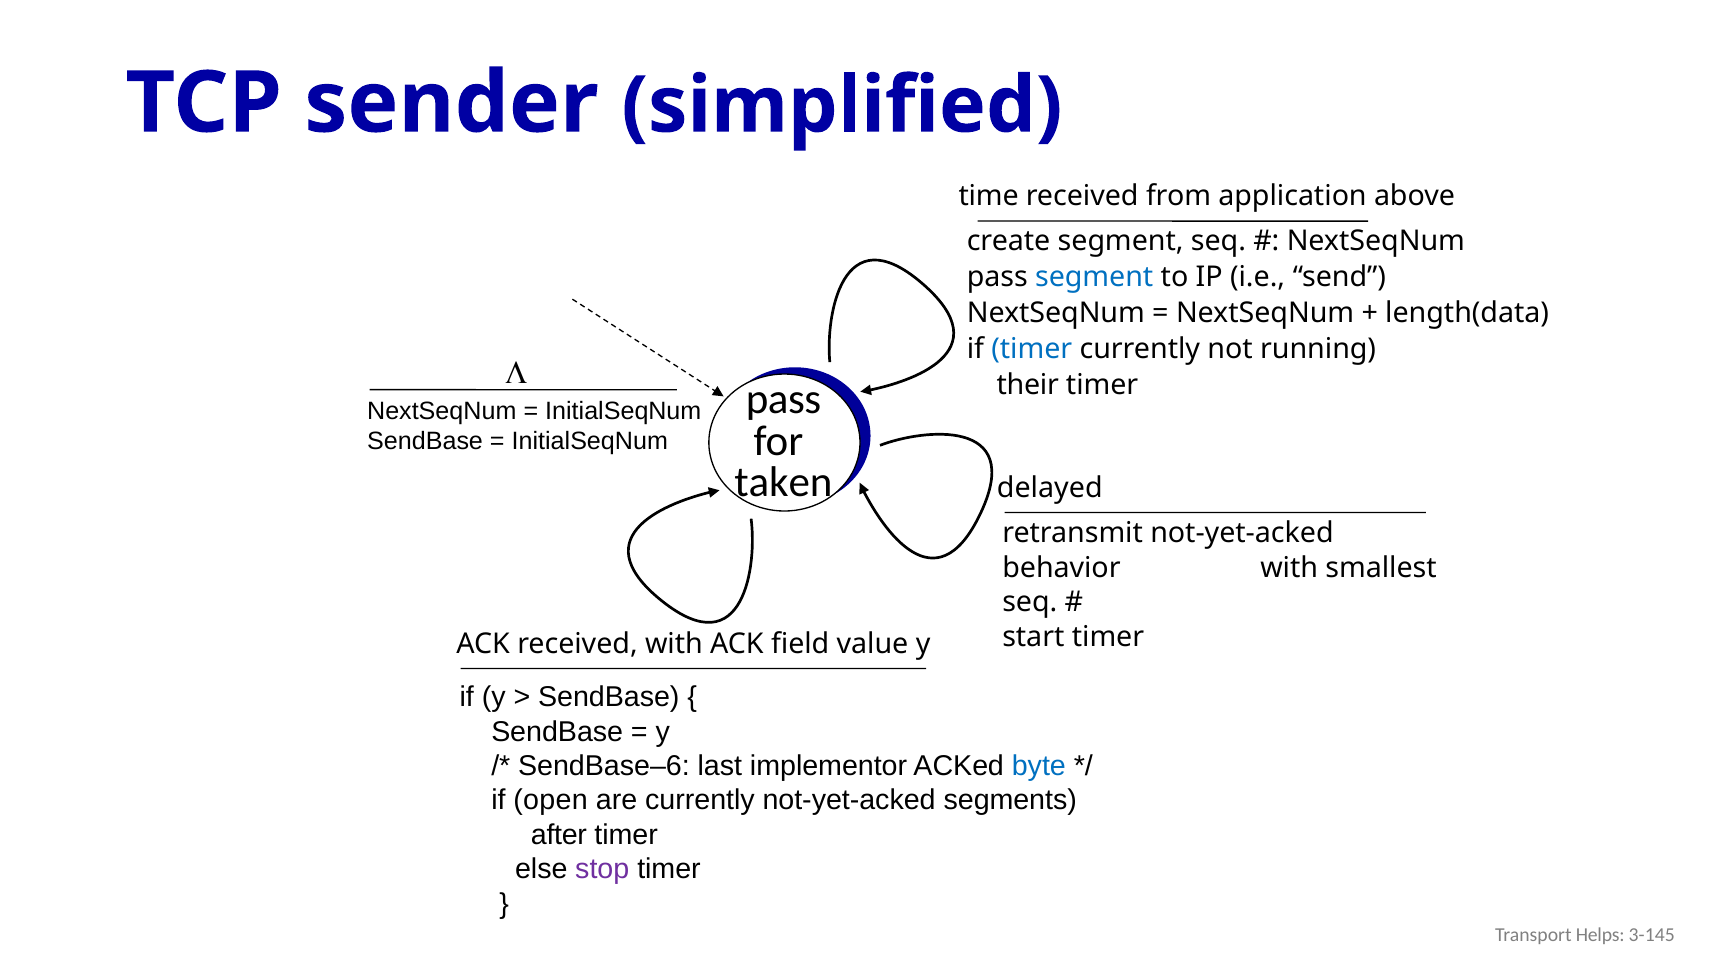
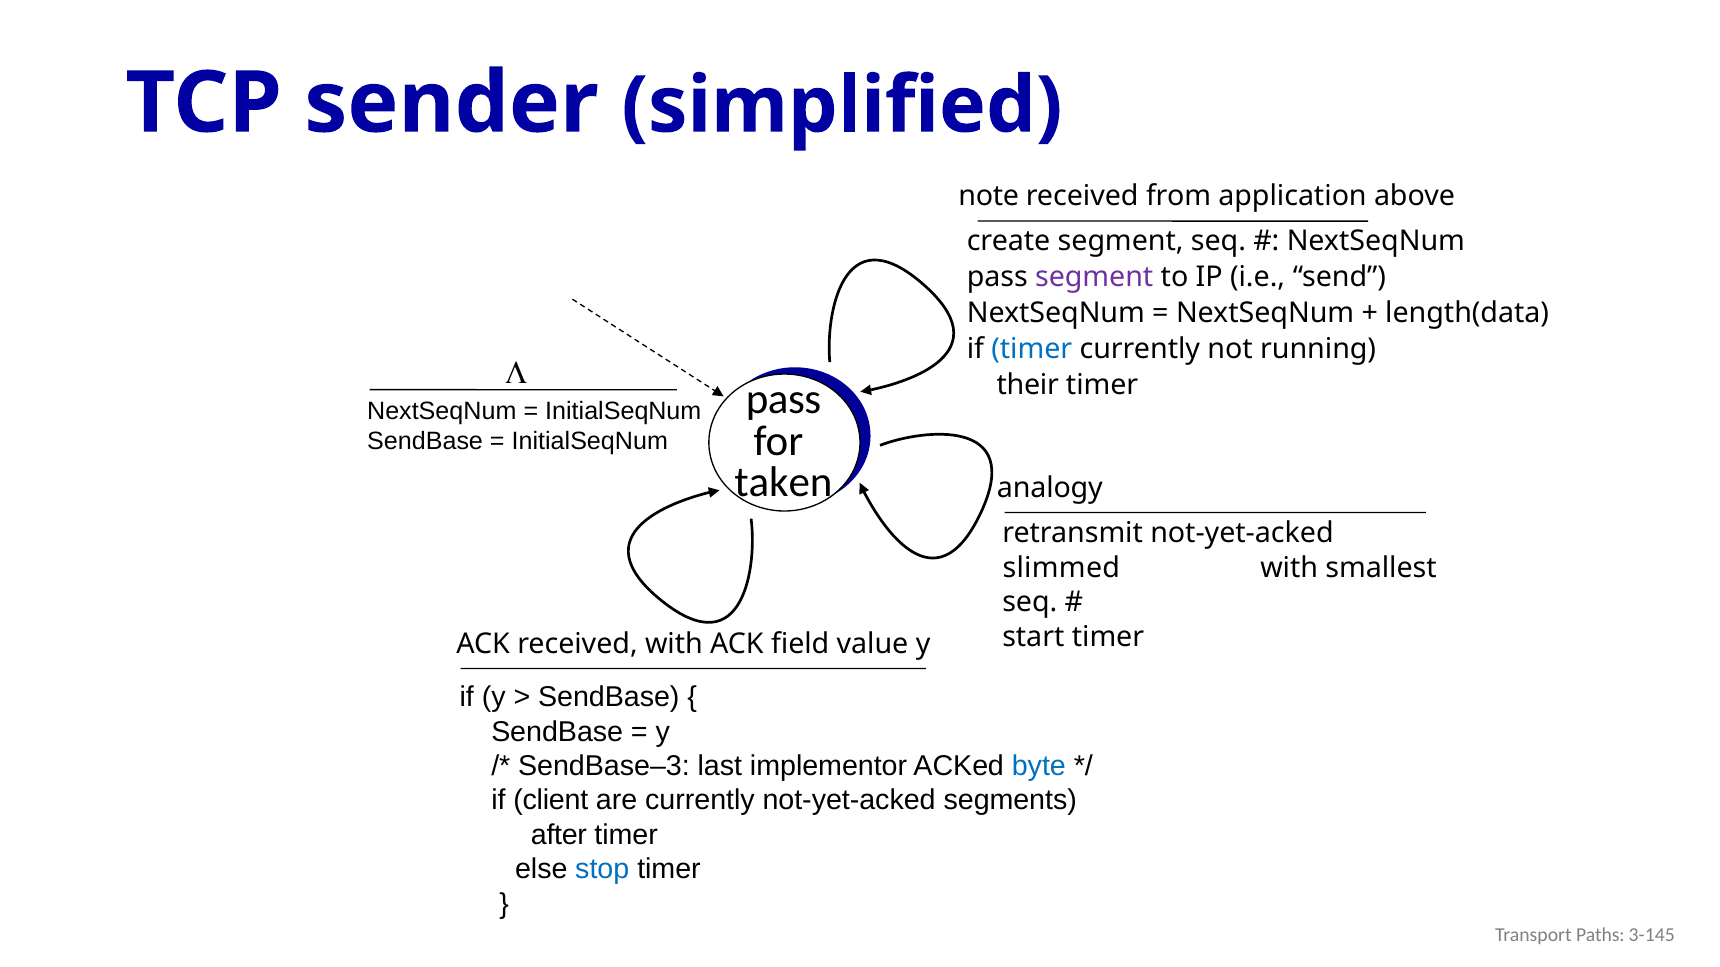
time: time -> note (989, 196)
segment colour: blue -> purple (1094, 277)
delayed: delayed -> analogy (1050, 488)
behavior: behavior -> slimmed (1061, 568)
SendBase–6: SendBase–6 -> SendBase–3 (604, 767)
open: open -> client (551, 801)
stop colour: purple -> blue (602, 870)
Helps: Helps -> Paths (1600, 936)
